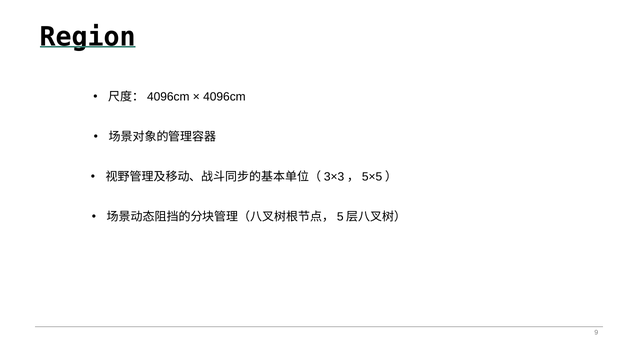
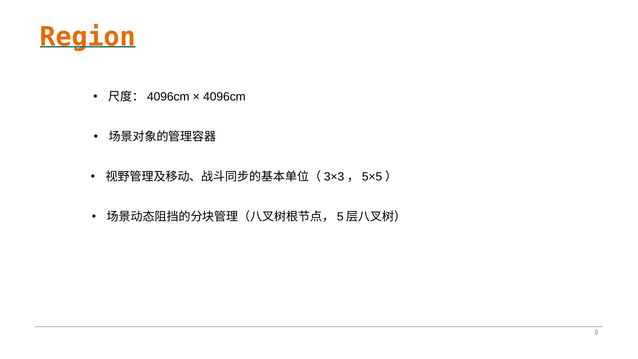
Region colour: black -> orange (88, 37)
